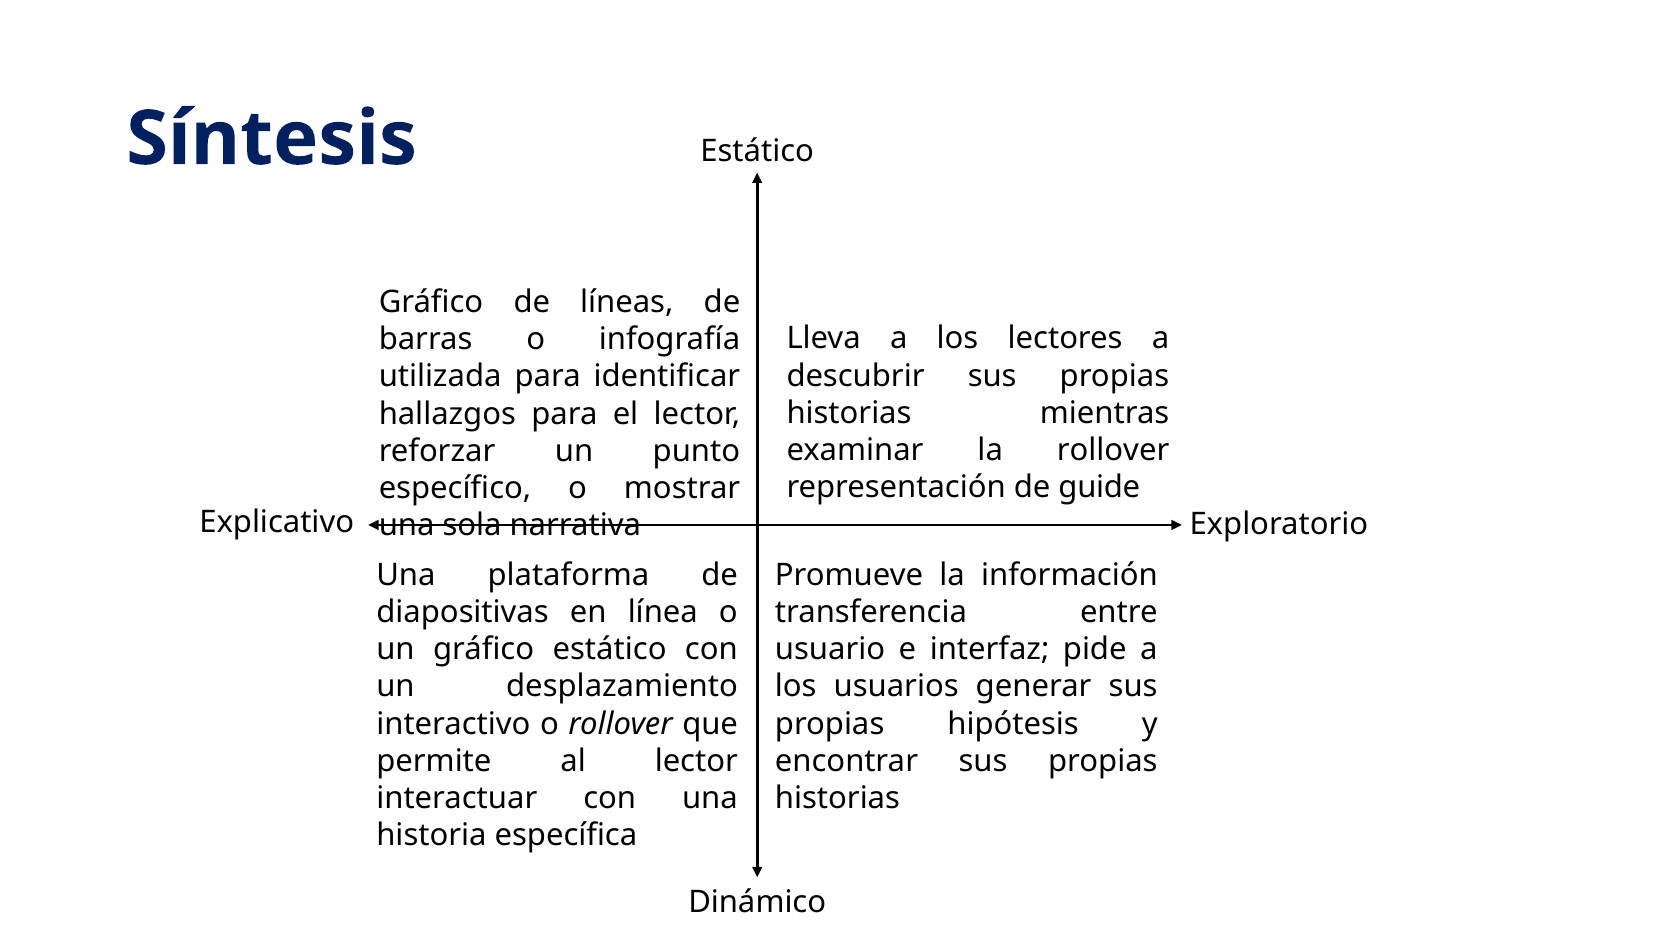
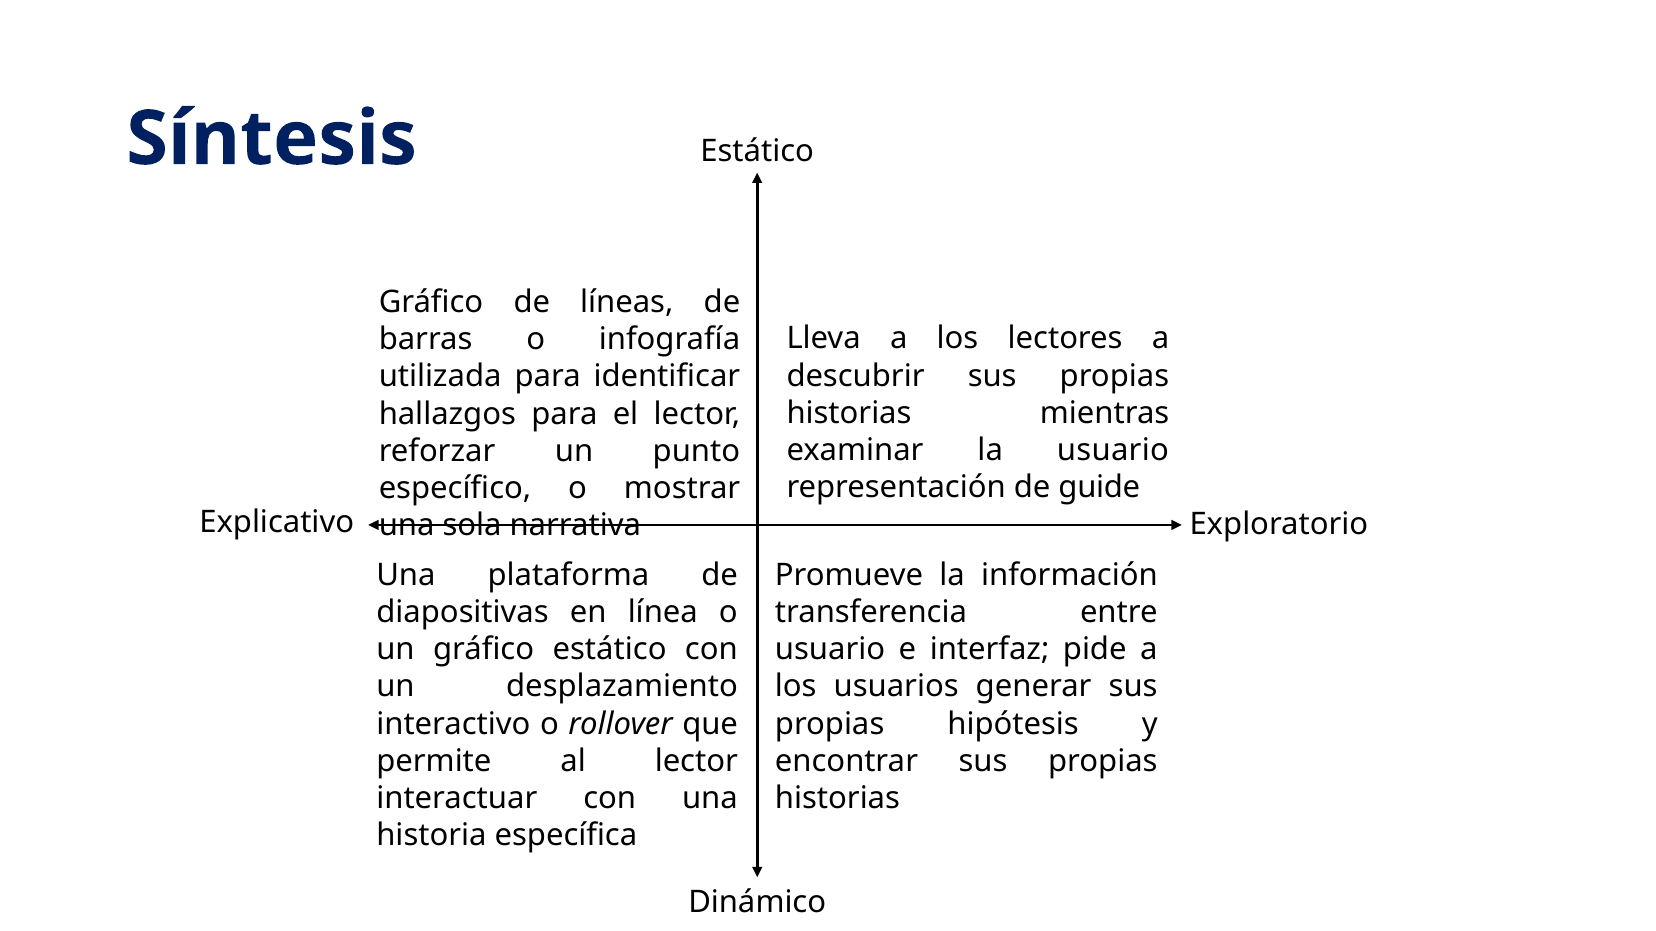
la rollover: rollover -> usuario (1113, 451)
